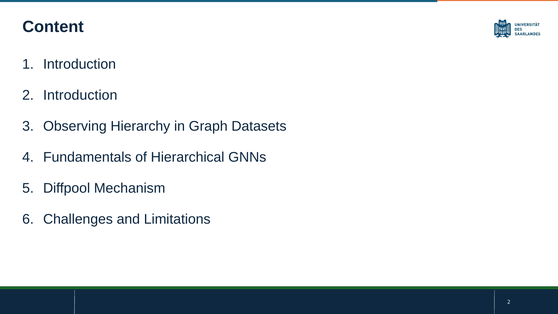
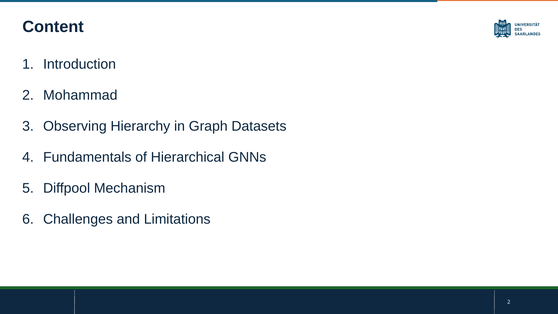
2 Introduction: Introduction -> Mohammad (80, 95)
